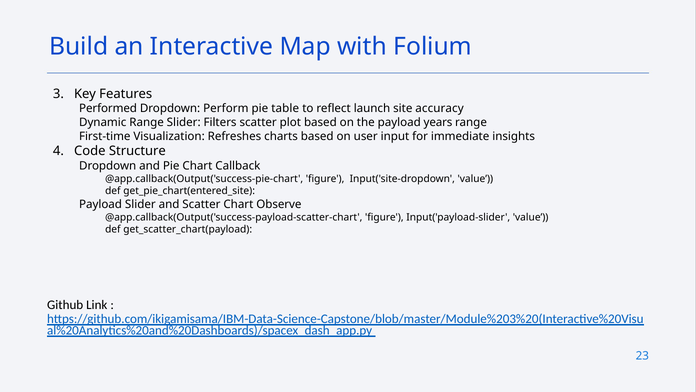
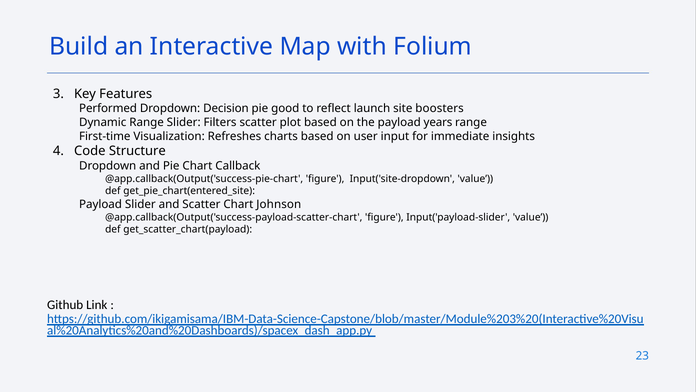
Perform: Perform -> Decision (226, 108)
table: table -> good (285, 108)
accuracy: accuracy -> boosters (440, 108)
Observe: Observe -> Johnson (279, 204)
